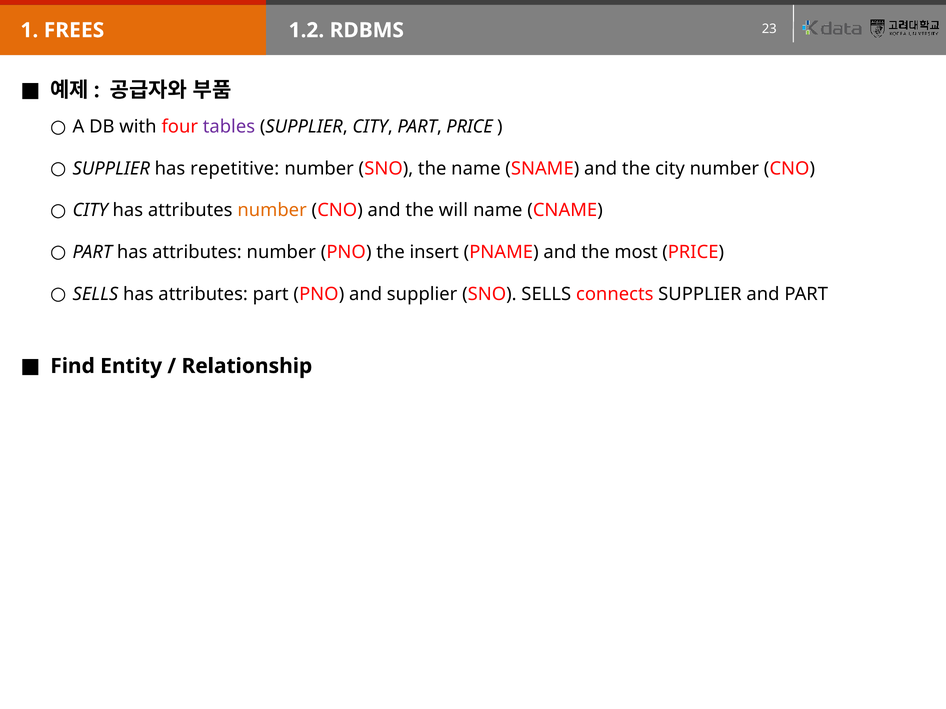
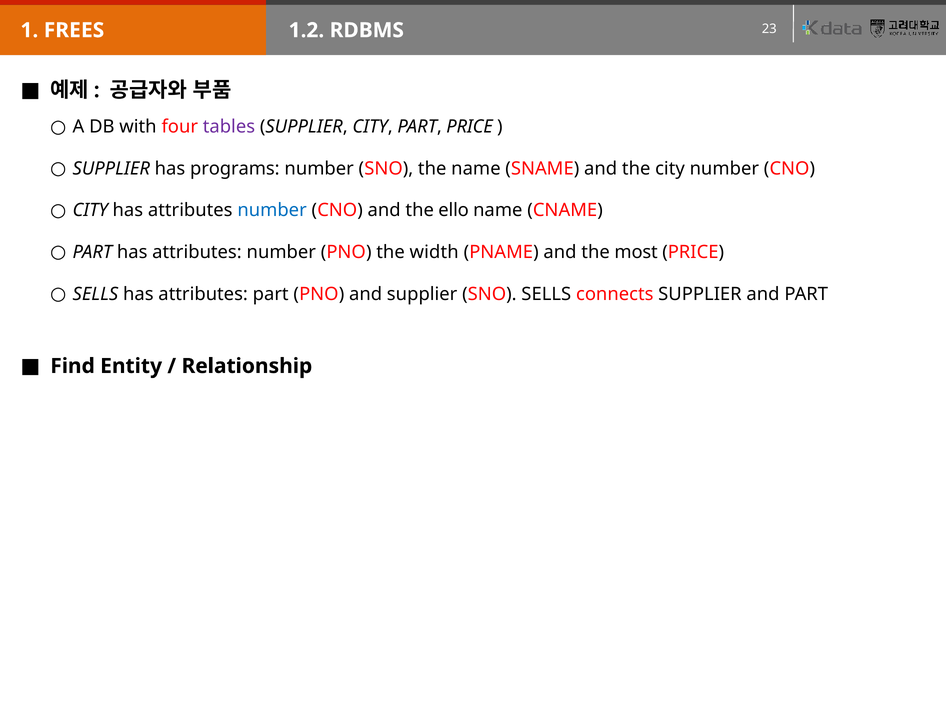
repetitive: repetitive -> programs (235, 169)
number colour: orange -> blue (272, 211)
will: will -> ello (454, 211)
insert: insert -> width (434, 252)
